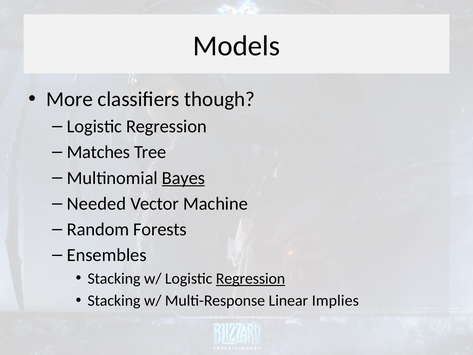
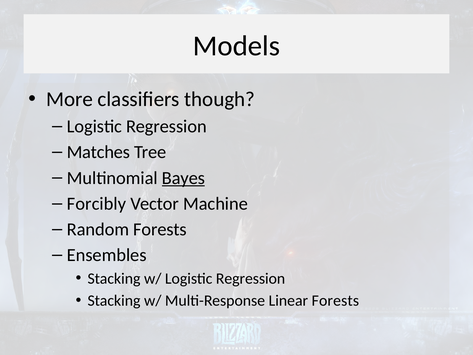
Needed: Needed -> Forcibly (97, 204)
Regression underline: present -> none (251, 278)
Linear Implies: Implies -> Forests (335, 300)
